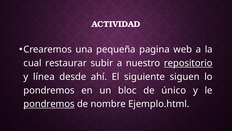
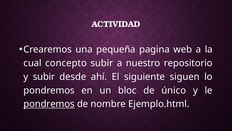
restaurar: restaurar -> concepto (66, 63)
repositorio underline: present -> none (188, 63)
y línea: línea -> subir (44, 76)
